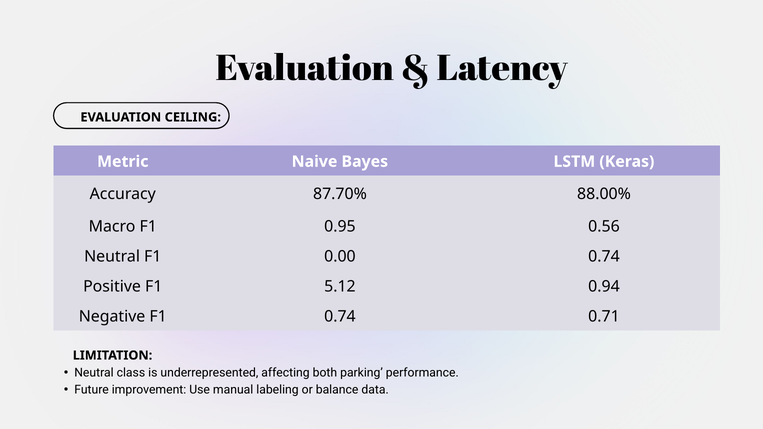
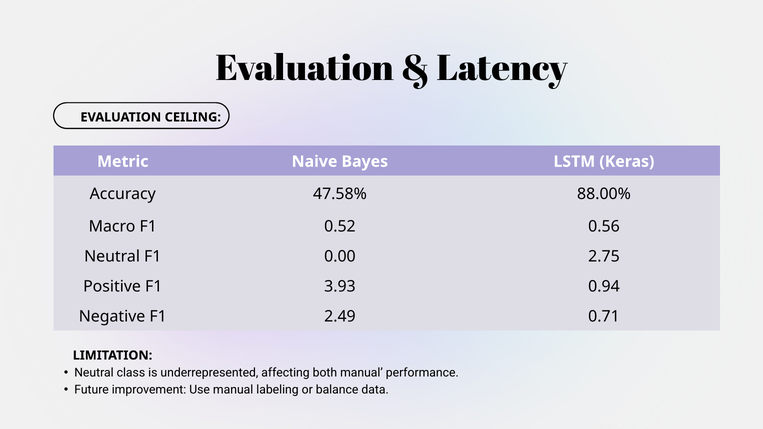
87.70%: 87.70% -> 47.58% (340, 194)
0.95: 0.95 -> 0.52 (340, 227)
0.00 0.74: 0.74 -> 2.75 (604, 257)
5.12: 5.12 -> 3.93 (340, 287)
F1 0.74: 0.74 -> 2.49 (340, 317)
both parking: parking -> manual (362, 373)
